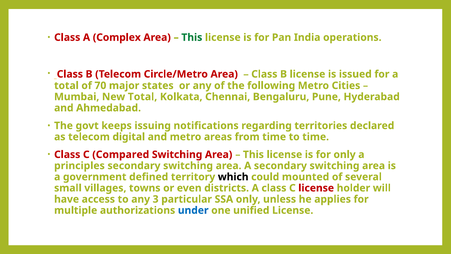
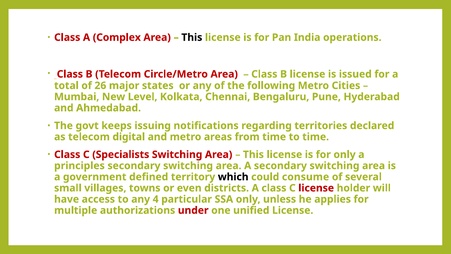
This colour: green -> black (192, 37)
70: 70 -> 26 (100, 86)
New Total: Total -> Level (143, 97)
Compared: Compared -> Specialists (121, 154)
mounted: mounted -> consume (306, 177)
3: 3 -> 4 (156, 199)
under colour: blue -> red (193, 210)
